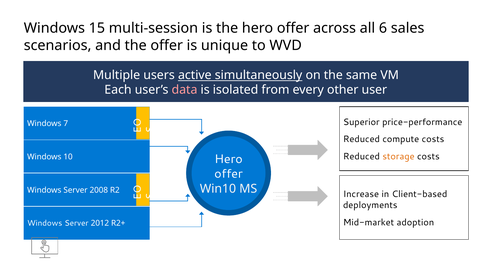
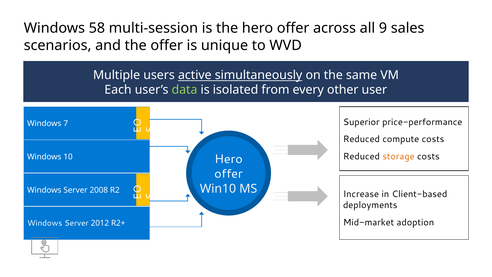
15: 15 -> 58 (97, 28)
6: 6 -> 9 (383, 28)
data colour: pink -> light green (185, 90)
